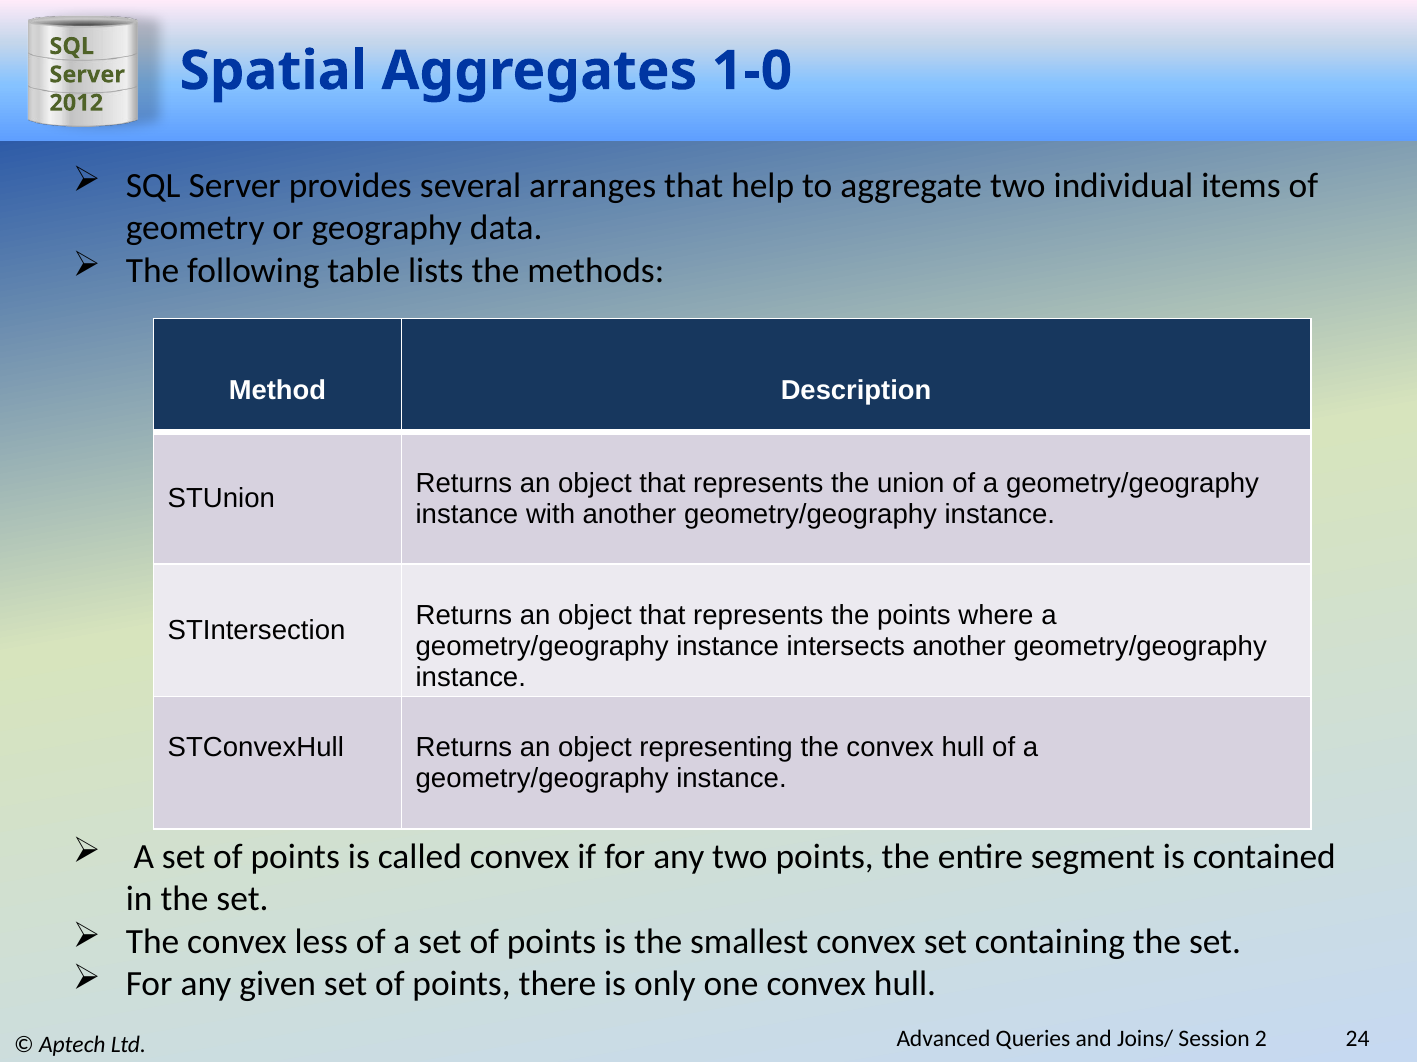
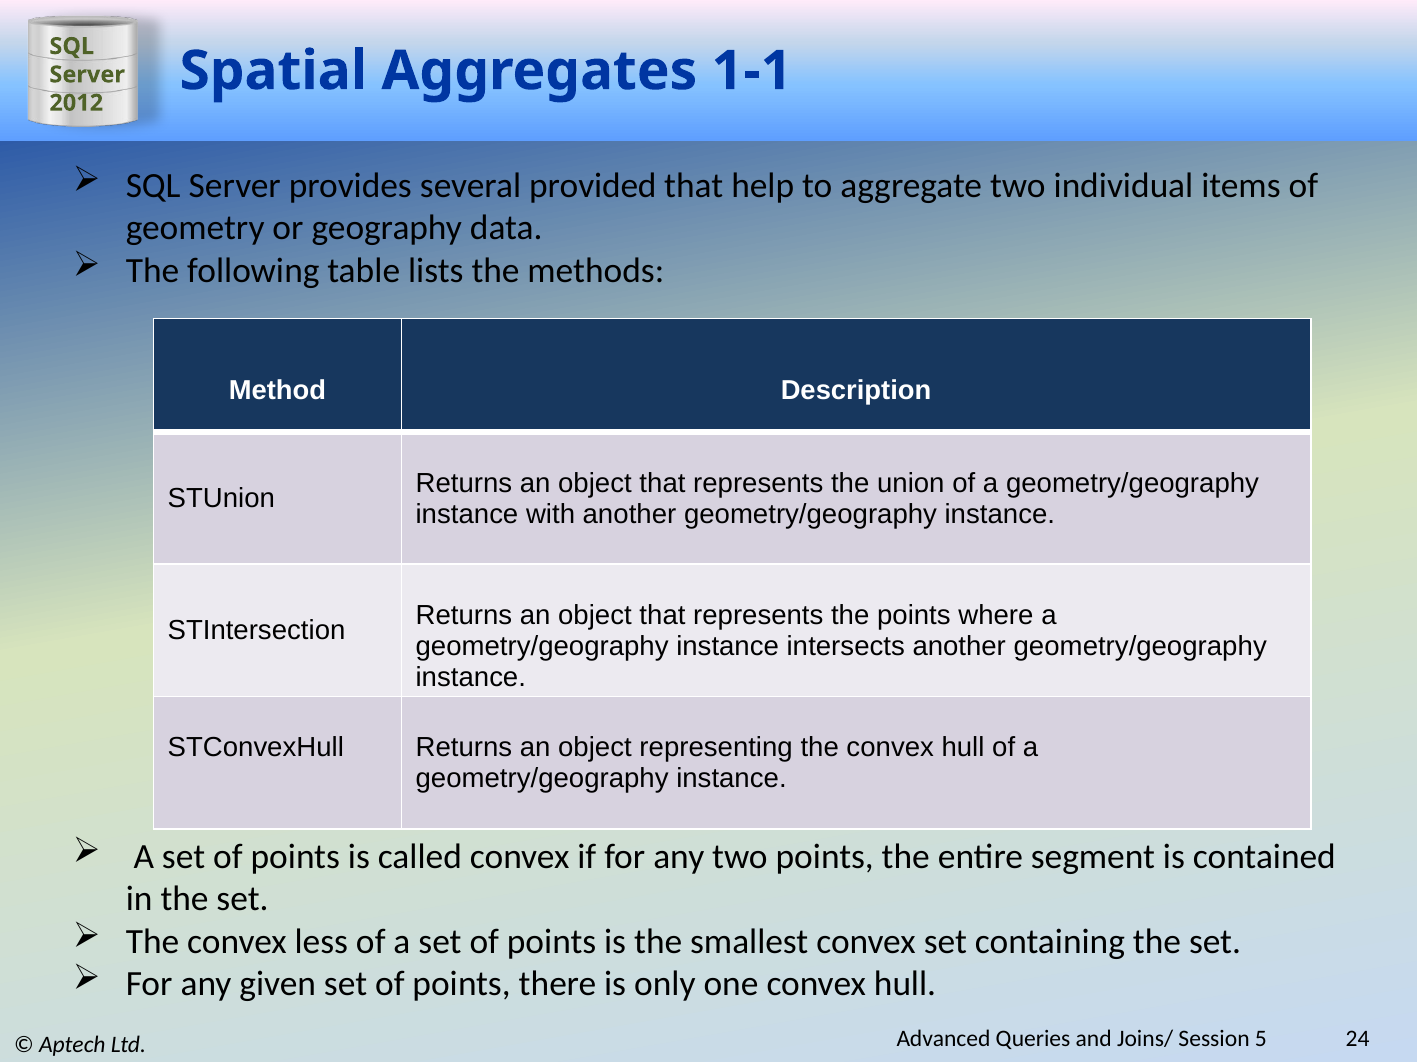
1-0: 1-0 -> 1-1 (752, 71)
arranges: arranges -> provided (593, 186)
2: 2 -> 5 (1261, 1040)
